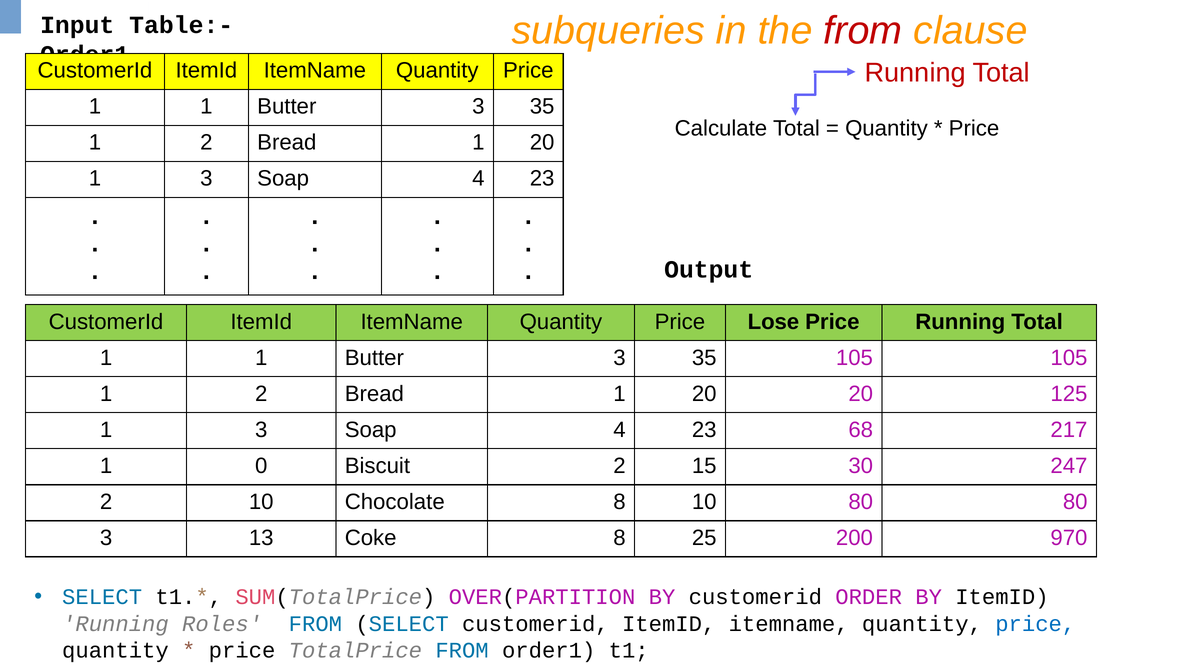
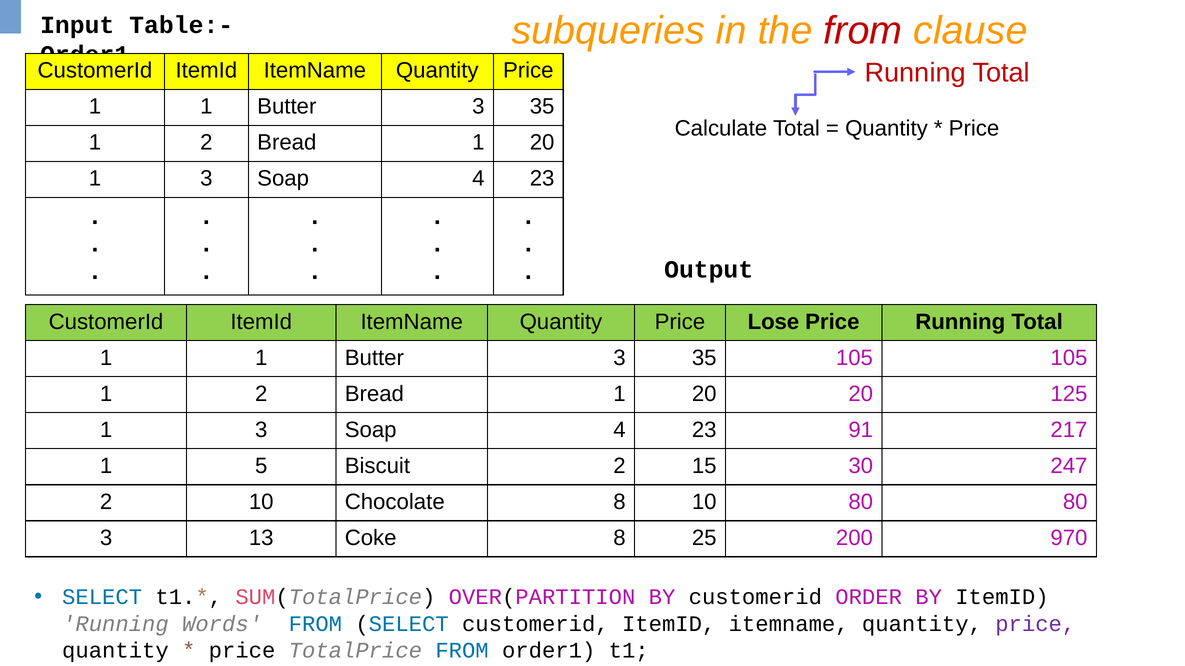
68: 68 -> 91 (861, 430)
0: 0 -> 5 (261, 466)
Roles: Roles -> Words (222, 624)
price colour: blue -> purple (1035, 624)
